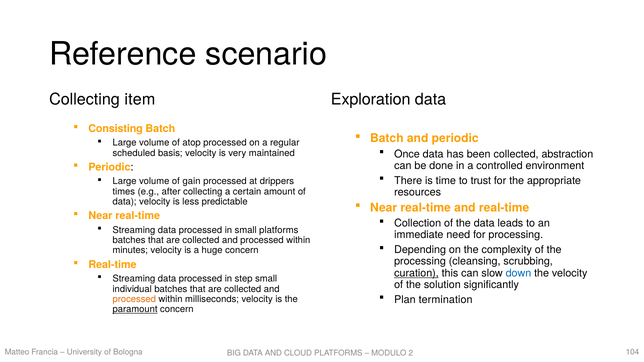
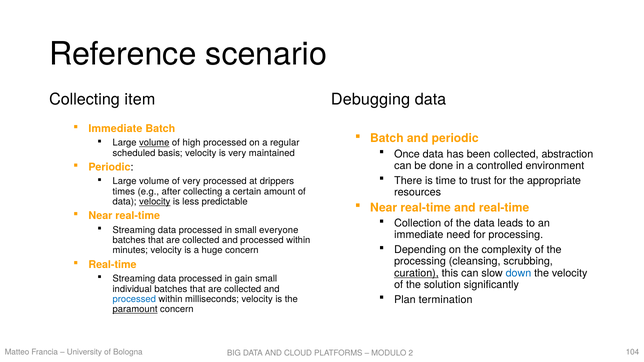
Exploration: Exploration -> Debugging (371, 99)
Consisting: Consisting -> Immediate (115, 129)
volume underline: none -> present (154, 143)
atop: atop -> high (192, 143)
of gain: gain -> very (192, 182)
velocity underline: none -> present (155, 202)
small platforms: platforms -> everyone (279, 230)
step: step -> gain (244, 279)
processed colour: orange -> blue (134, 299)
